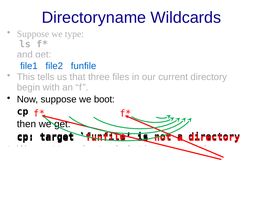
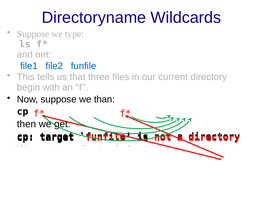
boot: boot -> than (104, 99)
